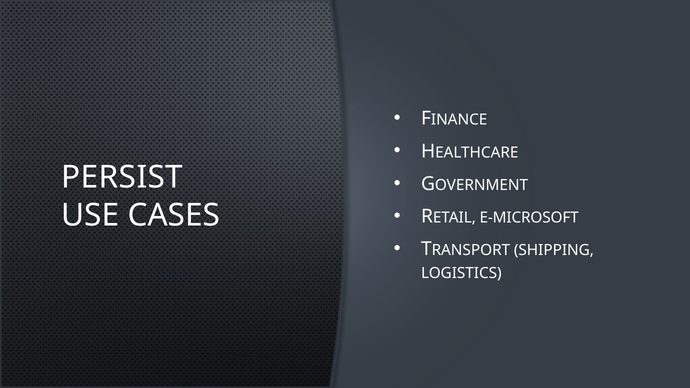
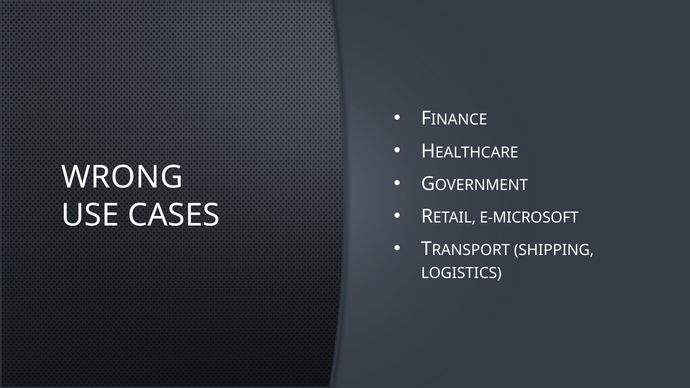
PERSIST: PERSIST -> WRONG (122, 177)
